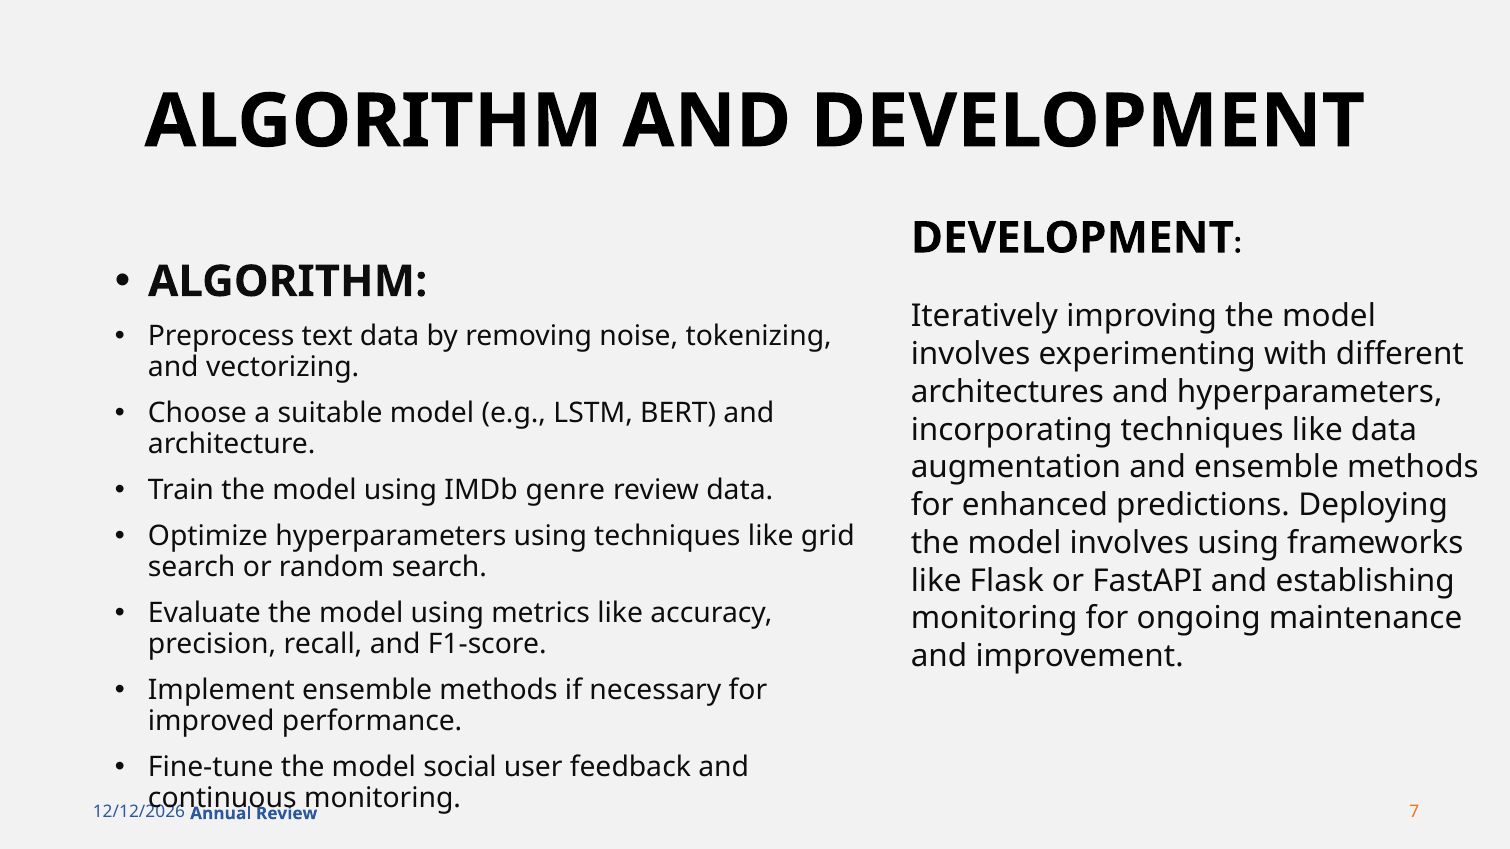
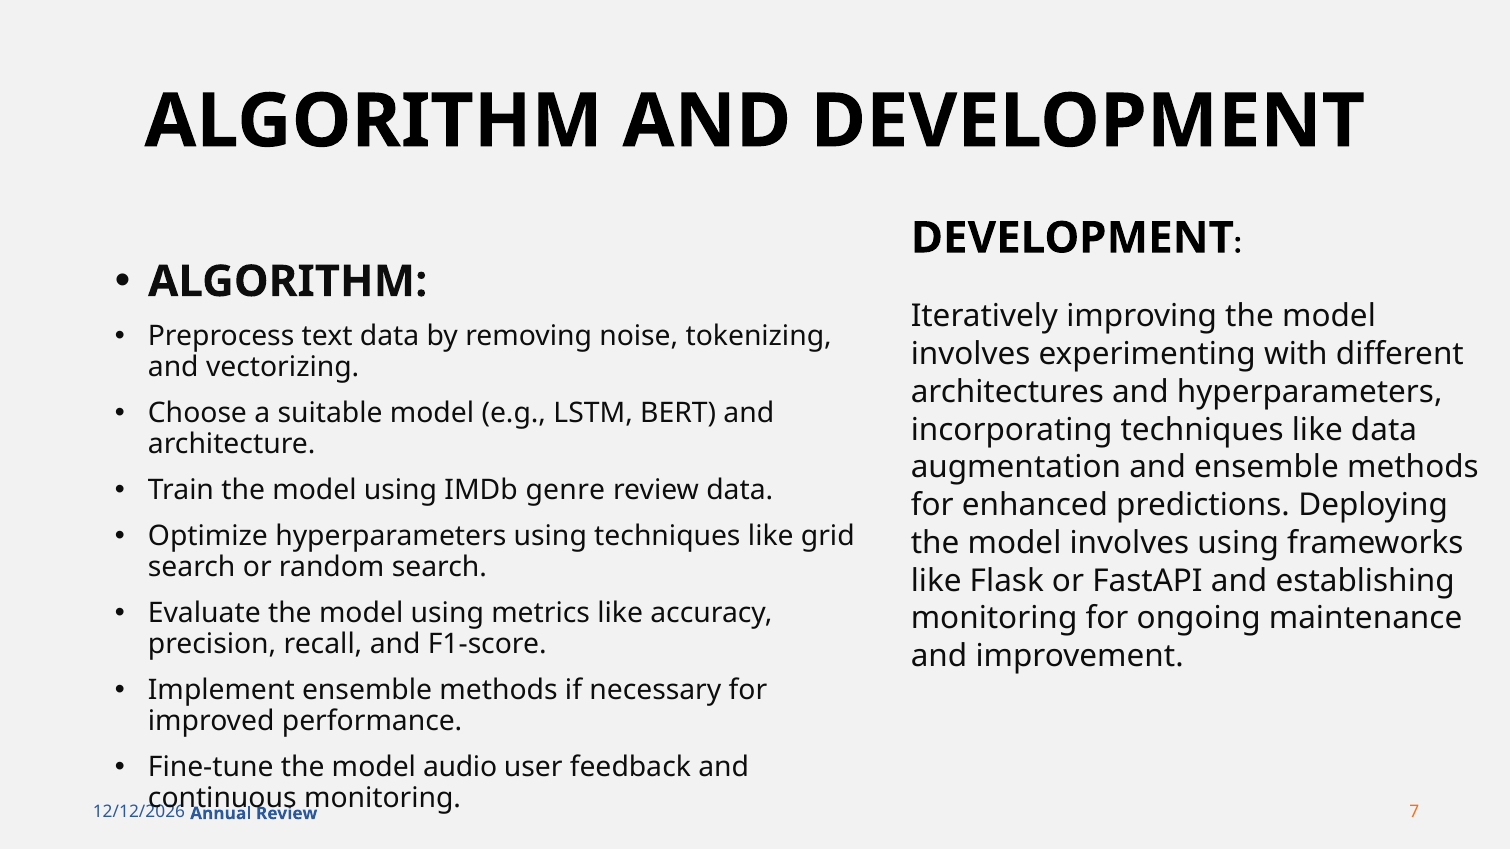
social: social -> audio (460, 767)
